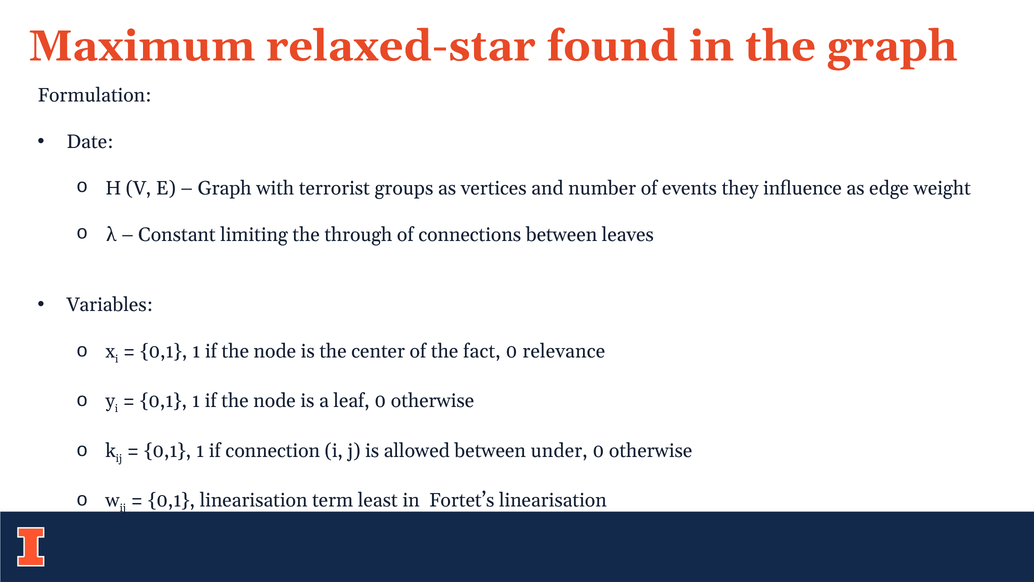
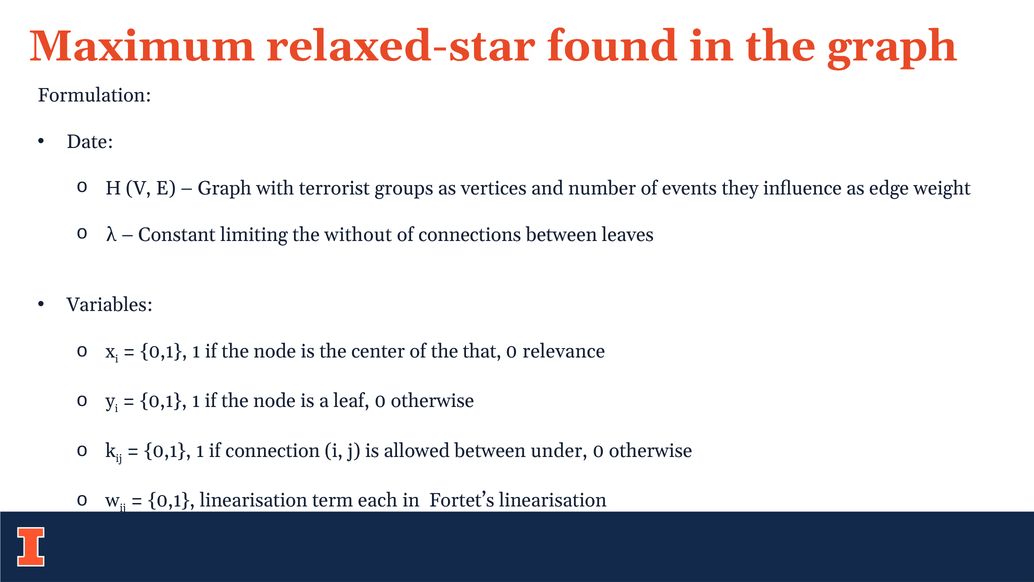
through: through -> without (358, 235)
fact: fact -> that (482, 351)
least: least -> each (378, 500)
